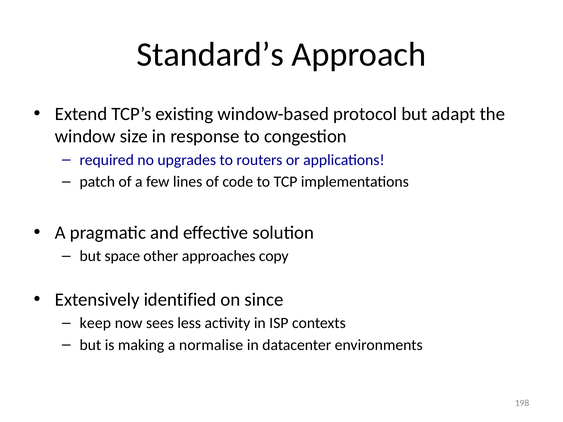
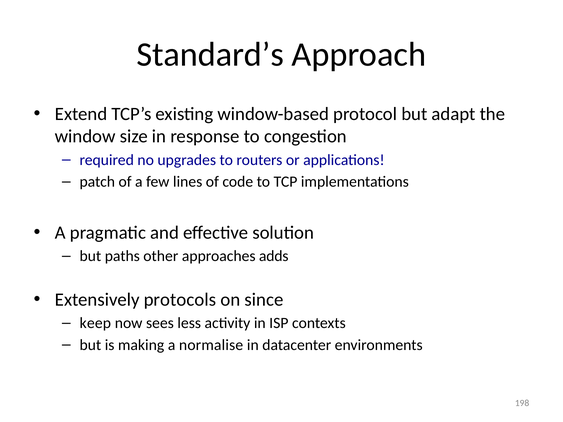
space: space -> paths (122, 256)
copy: copy -> adds (274, 256)
identified: identified -> protocols (180, 300)
